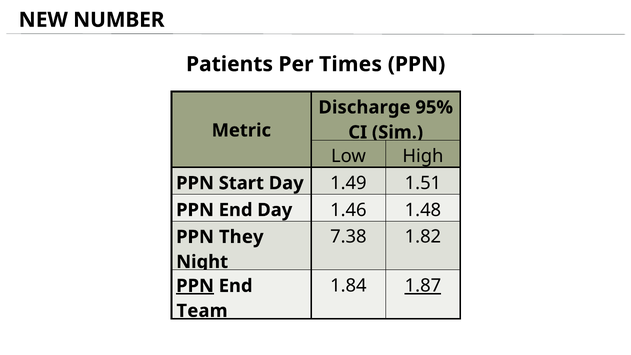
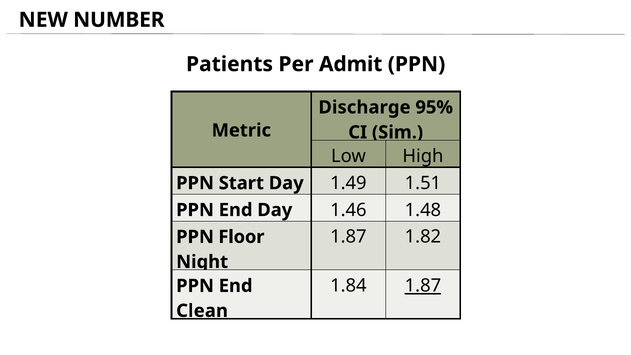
Times: Times -> Admit (351, 64)
7.38: 7.38 -> 1.87 (348, 237)
They: They -> Floor (241, 237)
PPN underline: present -> none (195, 286)
Team: Team -> Clean (202, 311)
